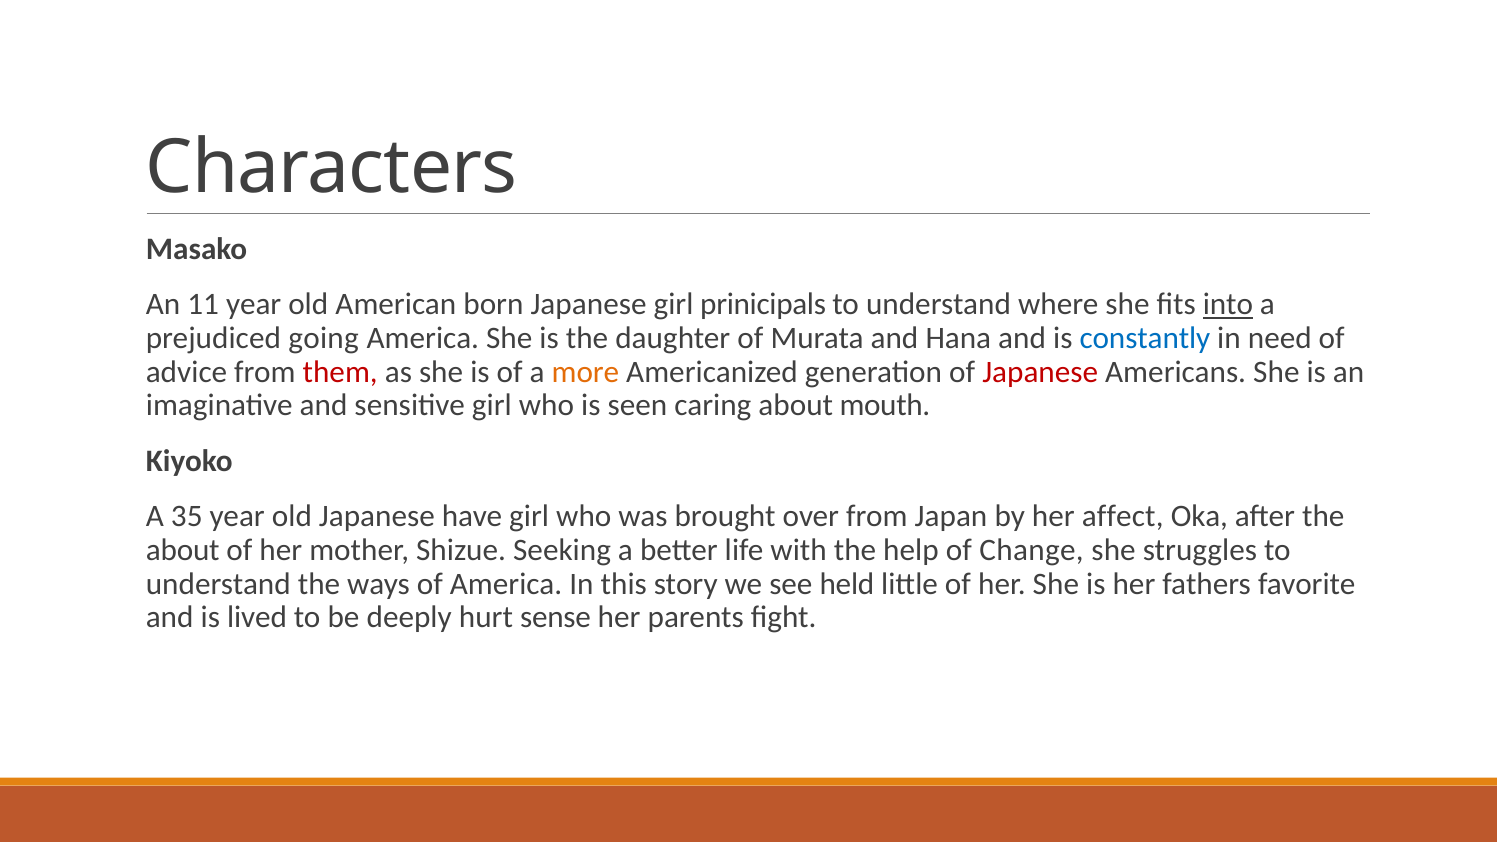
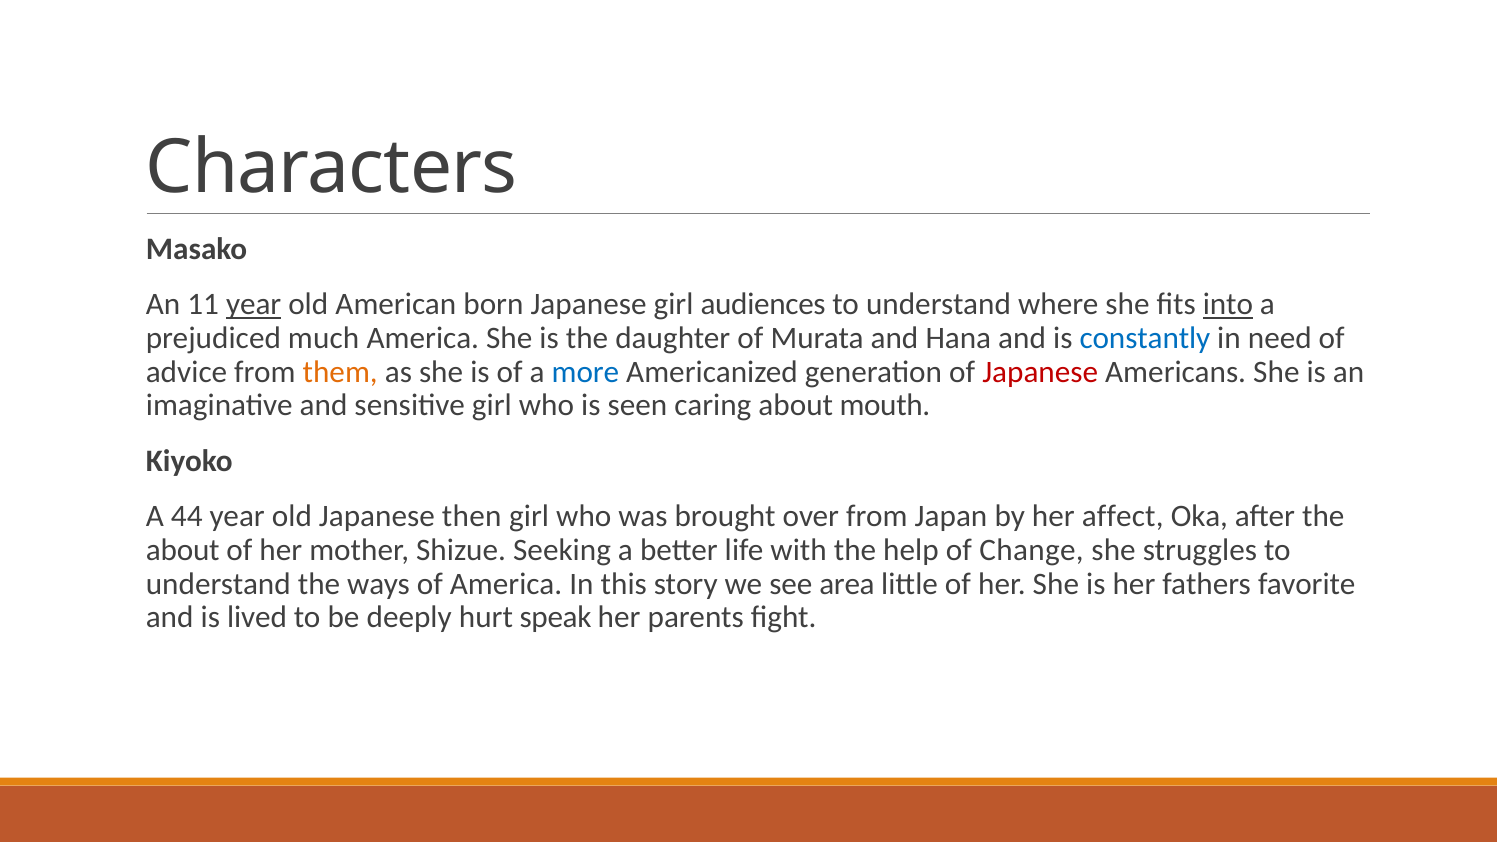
year underline: none -> present (254, 304)
prinicipals: prinicipals -> audiences (763, 304)
going: going -> much (324, 338)
them colour: red -> orange (340, 372)
more colour: orange -> blue (585, 372)
35: 35 -> 44 (187, 517)
have: have -> then (472, 517)
held: held -> area (847, 584)
sense: sense -> speak (556, 618)
